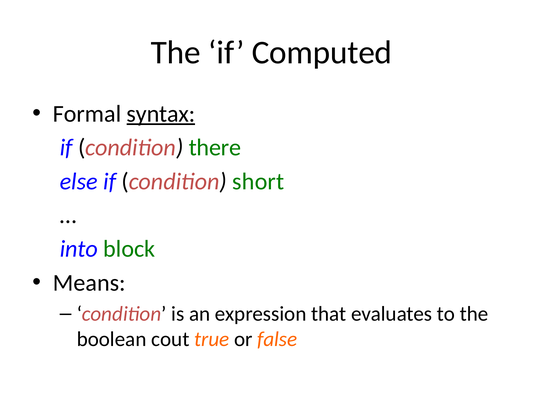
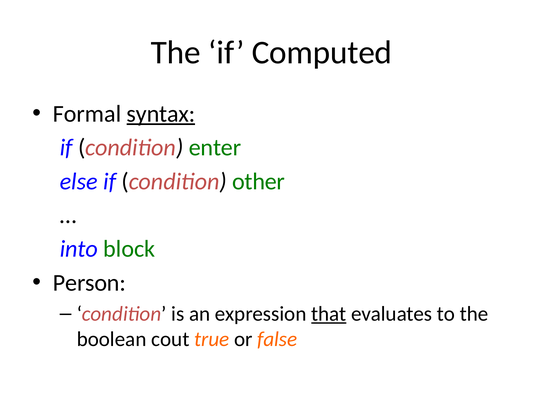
there: there -> enter (215, 148)
short: short -> other (258, 182)
Means: Means -> Person (89, 283)
that underline: none -> present (329, 314)
